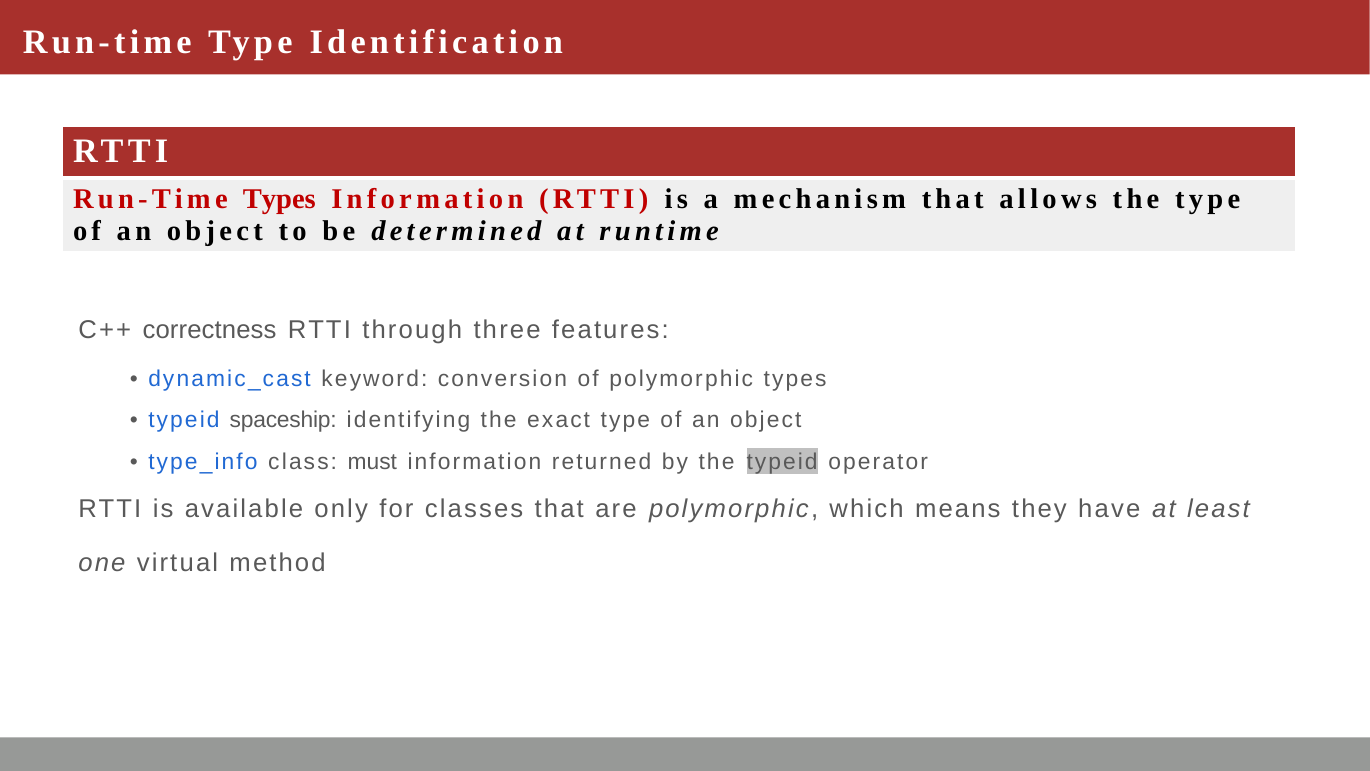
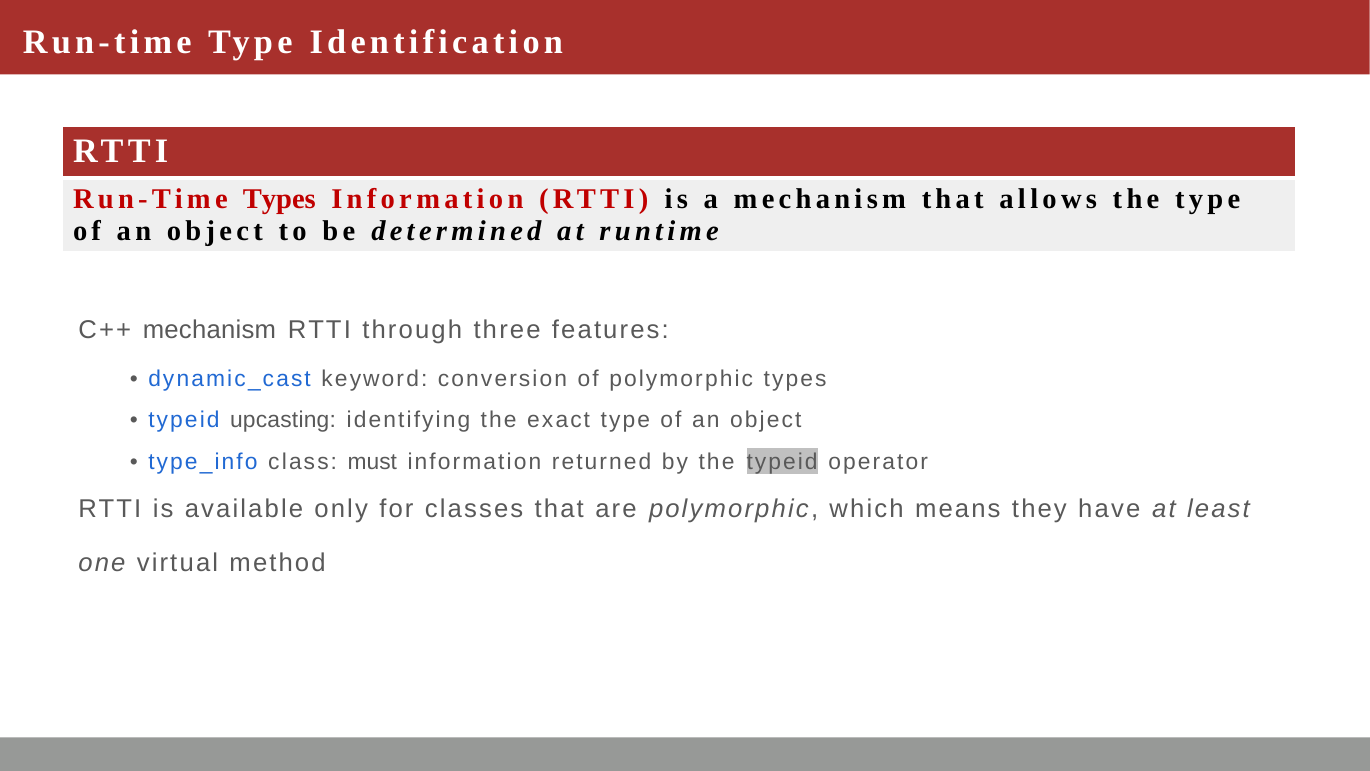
C++ correctness: correctness -> mechanism (209, 330)
spaceship: spaceship -> upcasting (283, 420)
